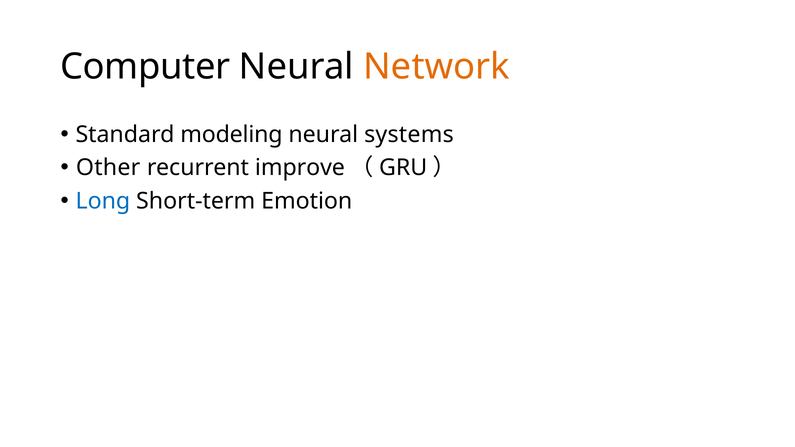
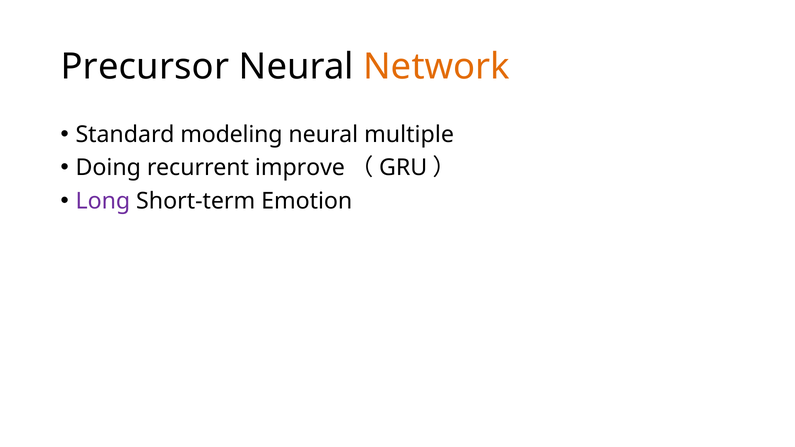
Computer: Computer -> Precursor (145, 67)
systems: systems -> multiple (409, 134)
Other: Other -> Doing (108, 168)
Long colour: blue -> purple (103, 201)
